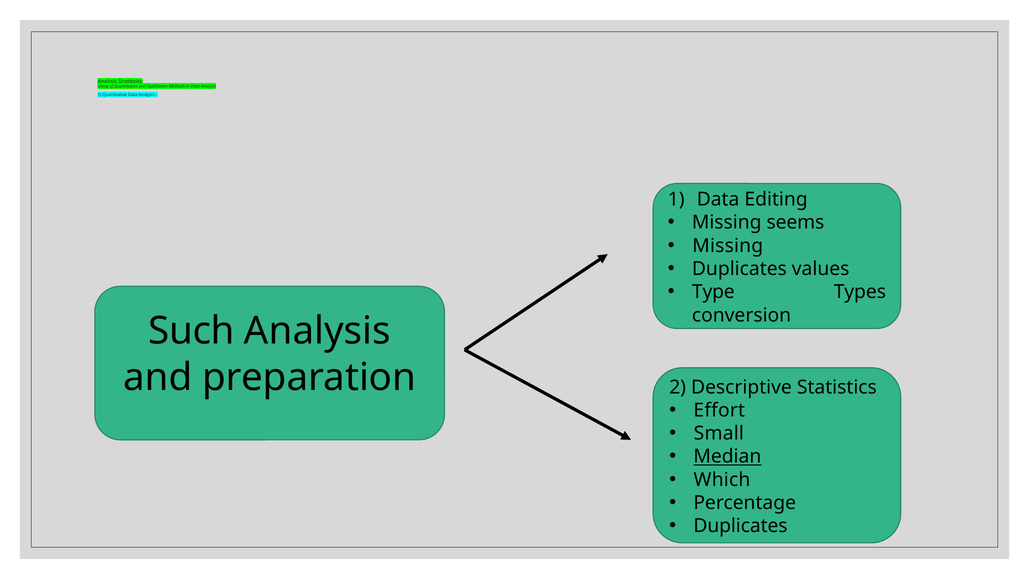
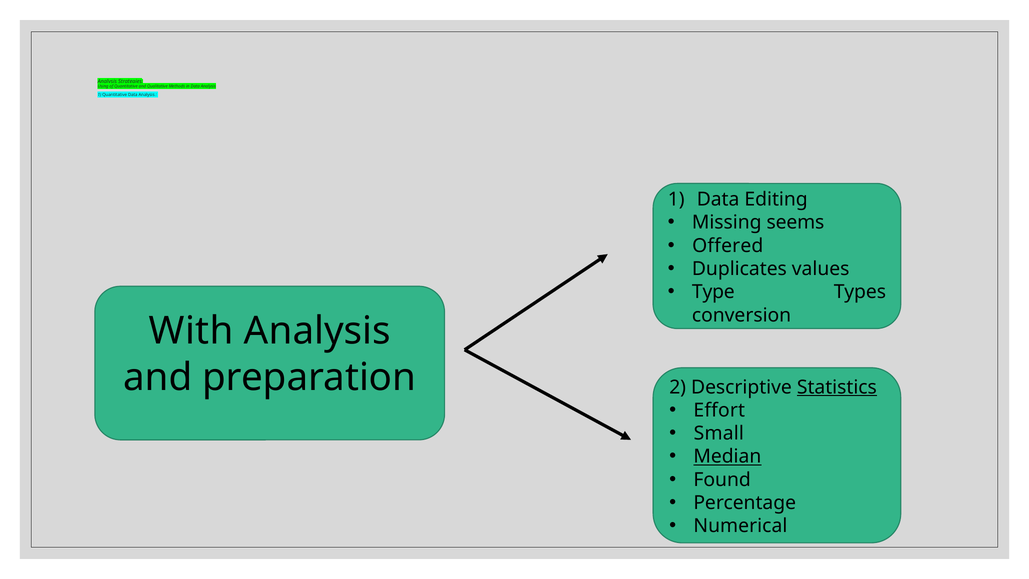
Missing: Missing -> Offered (728, 246)
Such: Such -> With (191, 331)
Statistics underline: none -> present (837, 387)
Which: Which -> Found (722, 480)
Duplicates: Duplicates -> Numerical (740, 526)
